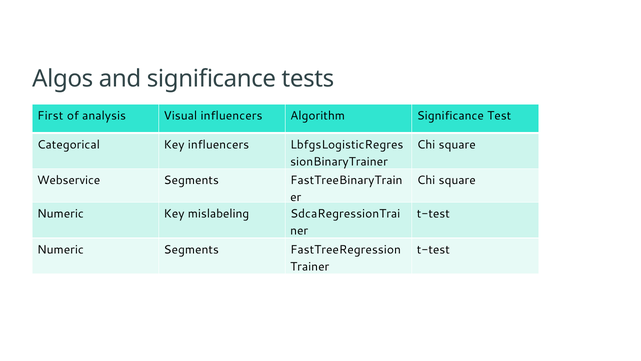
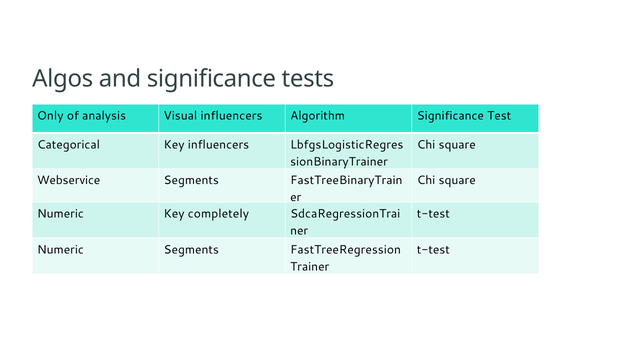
First: First -> Only (50, 116)
mislabeling: mislabeling -> completely (218, 214)
